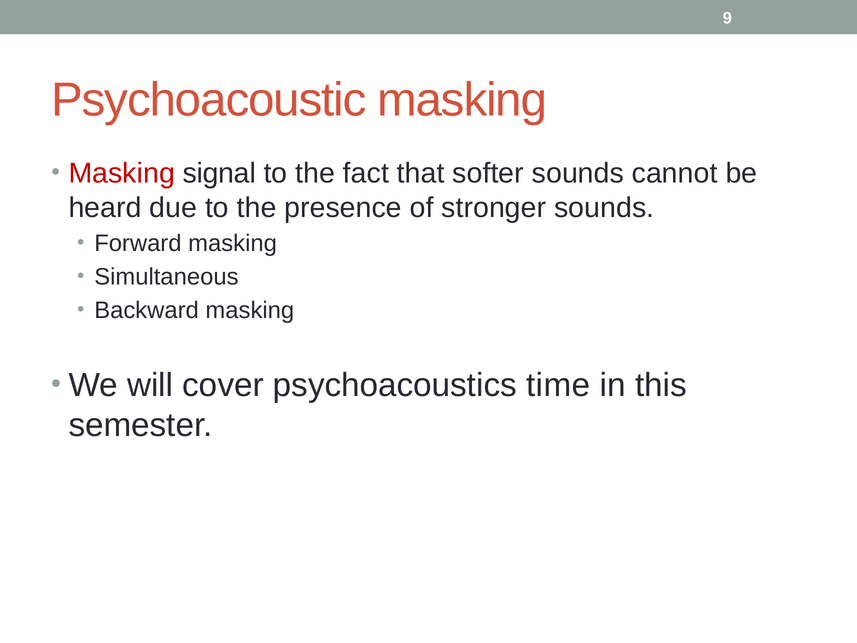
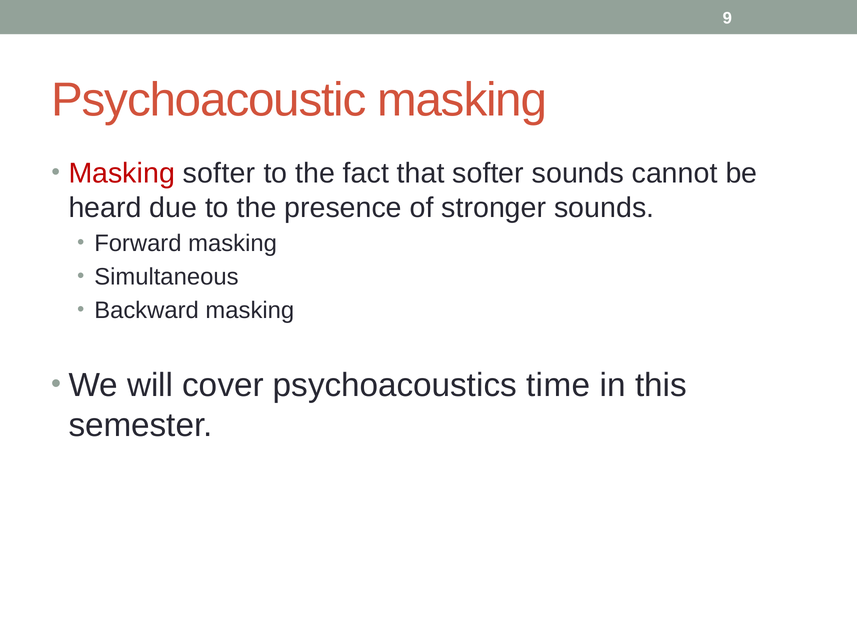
Masking signal: signal -> softer (219, 173)
